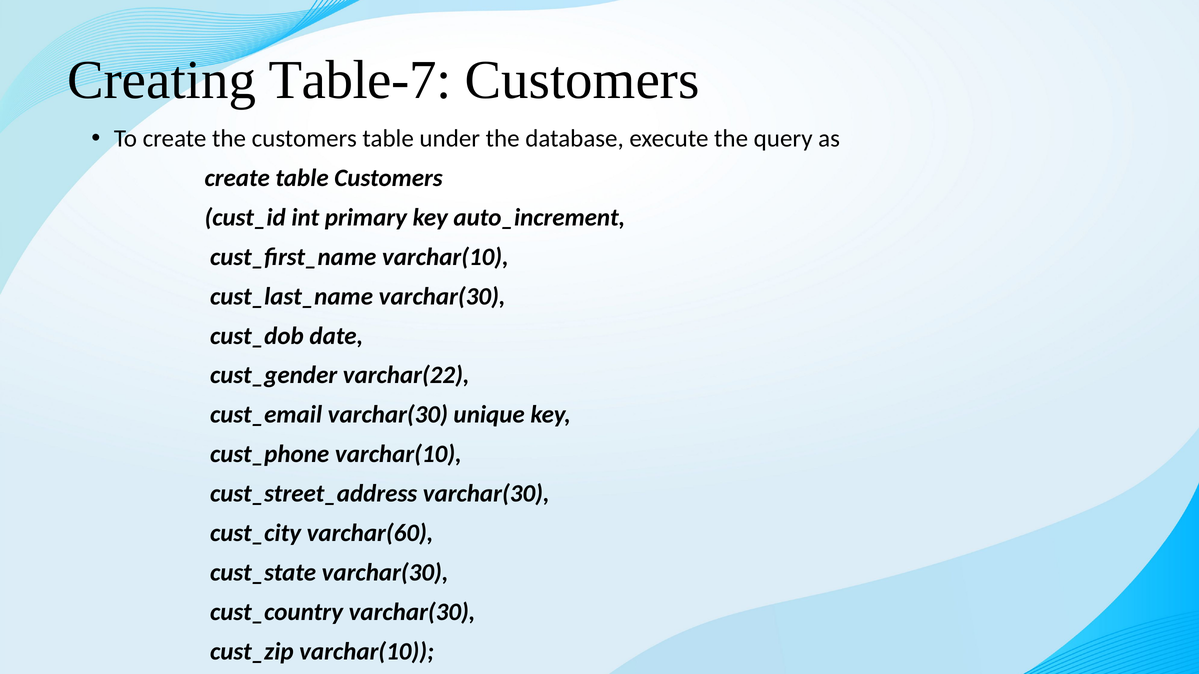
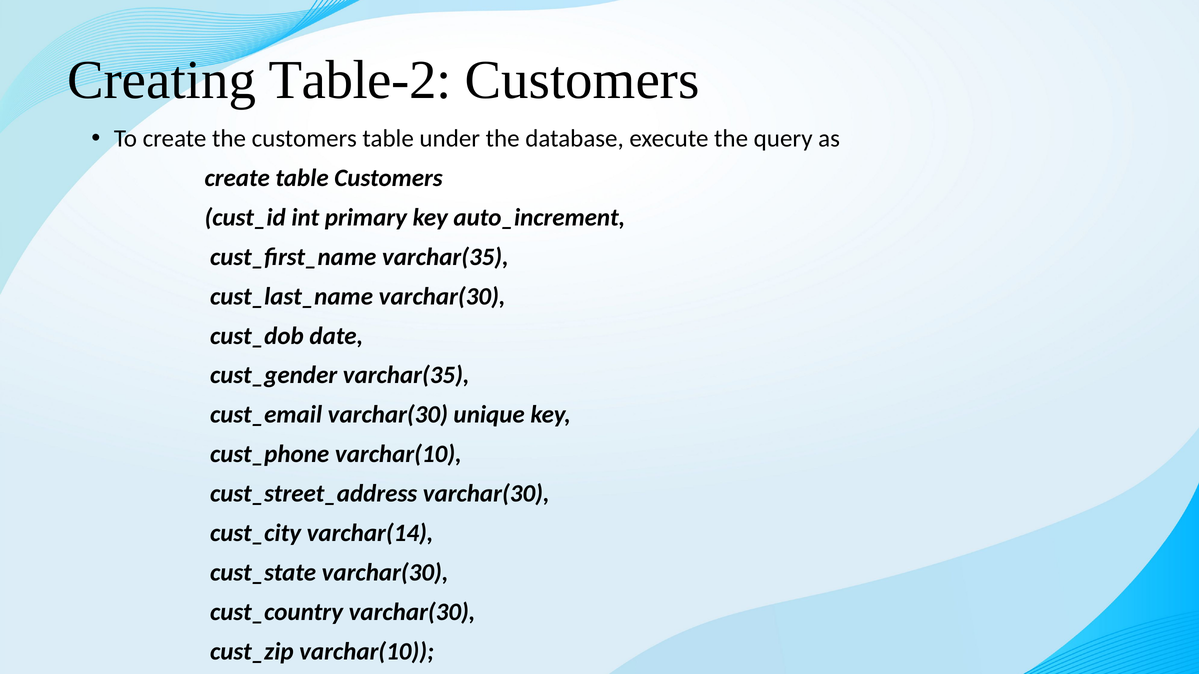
Table-7: Table-7 -> Table-2 (360, 80)
cust_first_name varchar(10: varchar(10 -> varchar(35 (445, 257)
cust_gender varchar(22: varchar(22 -> varchar(35 (406, 375)
varchar(60: varchar(60 -> varchar(14 (370, 533)
